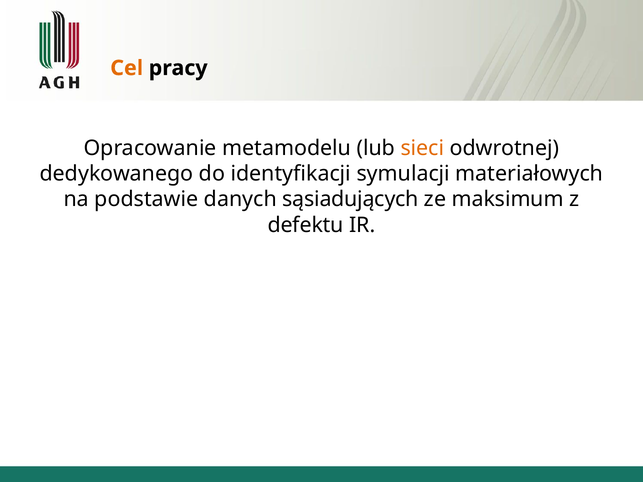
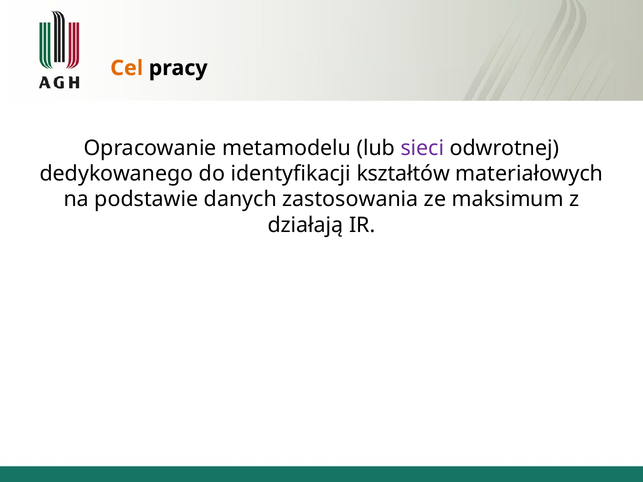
sieci colour: orange -> purple (422, 148)
symulacji: symulacji -> kształtów (403, 174)
sąsiadujących: sąsiadujących -> zastosowania (350, 199)
defektu: defektu -> działają (306, 225)
